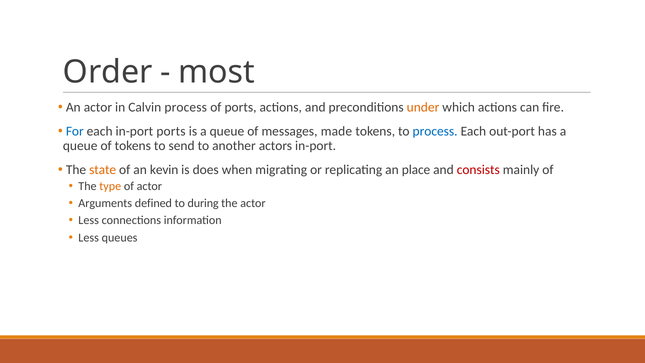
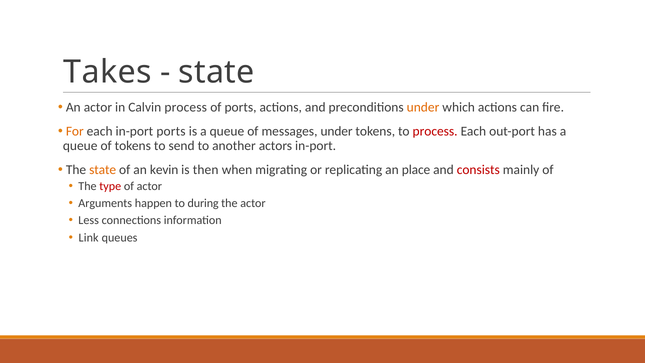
Order: Order -> Takes (108, 72)
most: most -> state (216, 72)
For colour: blue -> orange (75, 131)
messages made: made -> under (337, 131)
process colour: blue -> red (435, 131)
does: does -> then (206, 170)
type colour: orange -> red (110, 186)
defined: defined -> happen (153, 203)
Less: Less -> Link (89, 237)
